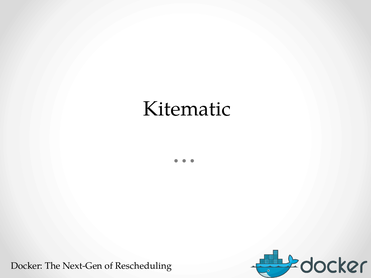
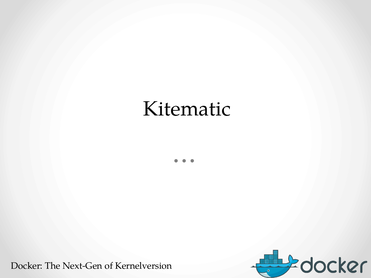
Rescheduling: Rescheduling -> Kernelversion (144, 266)
